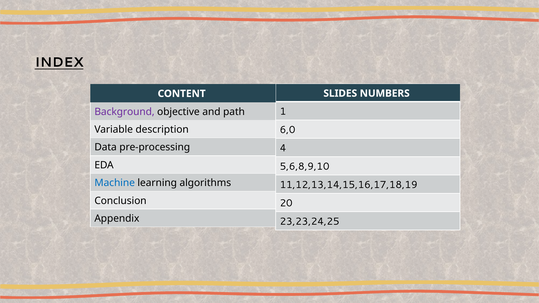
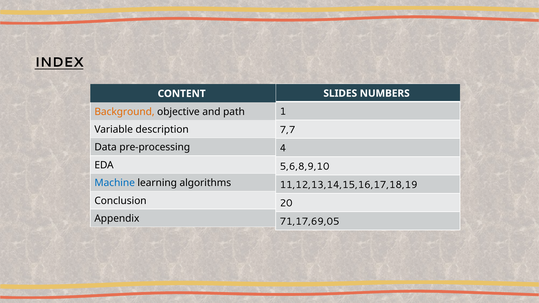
Background colour: purple -> orange (124, 112)
6,0: 6,0 -> 7,7 (288, 130)
23,23,24,25: 23,23,24,25 -> 71,17,69,05 (310, 221)
